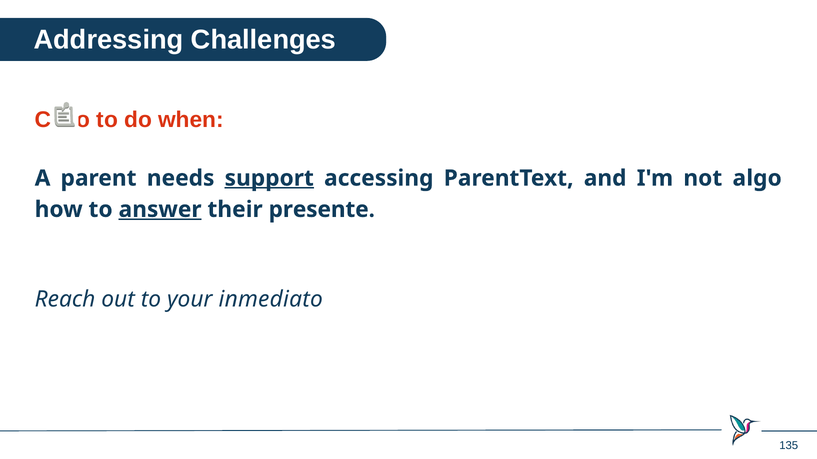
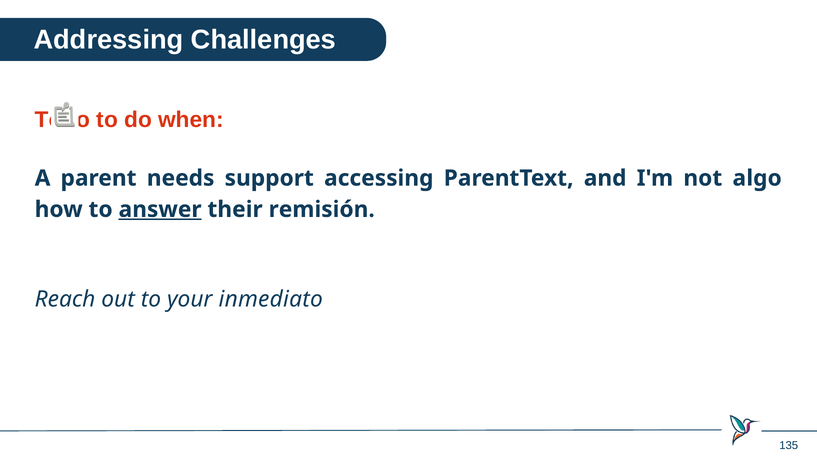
Caso: Caso -> Todo (62, 120)
support underline: present -> none (269, 178)
presente: presente -> remisión (322, 210)
